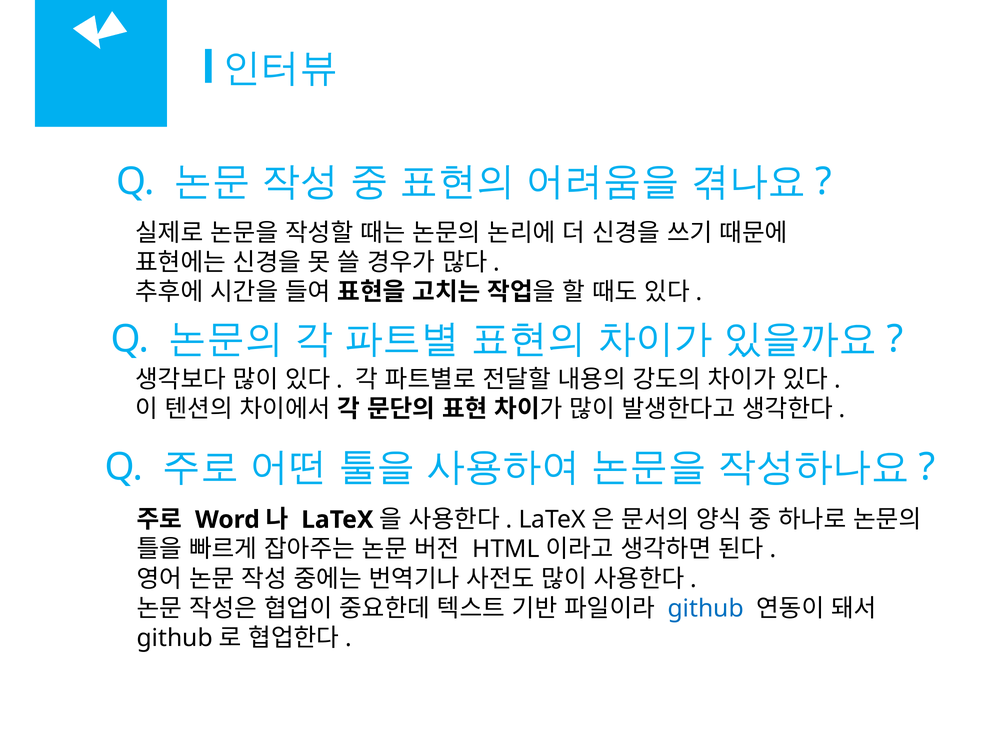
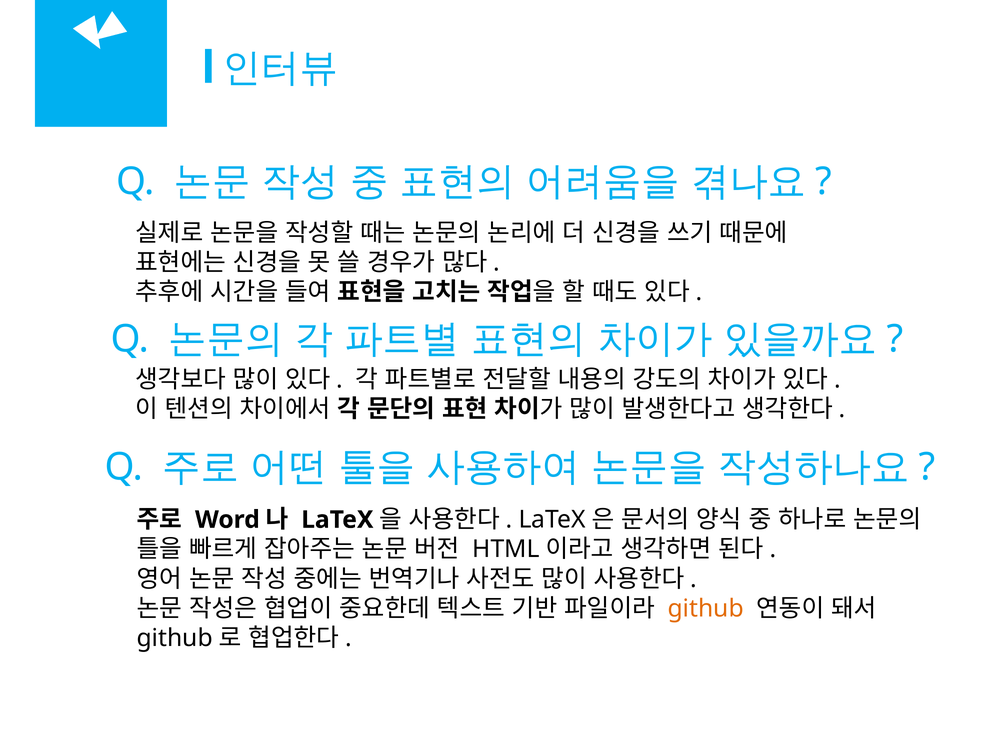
github colour: blue -> orange (706, 609)
